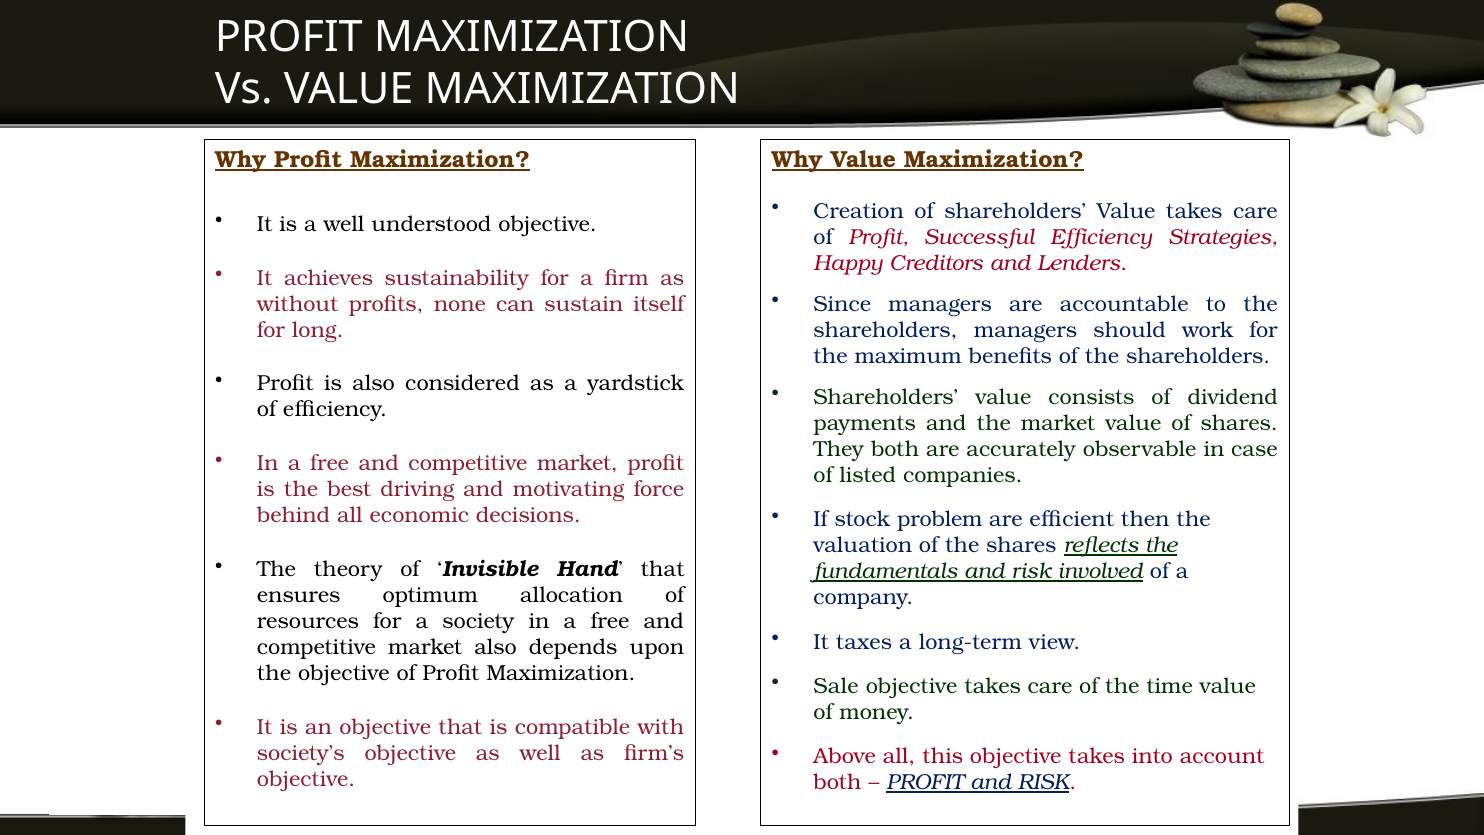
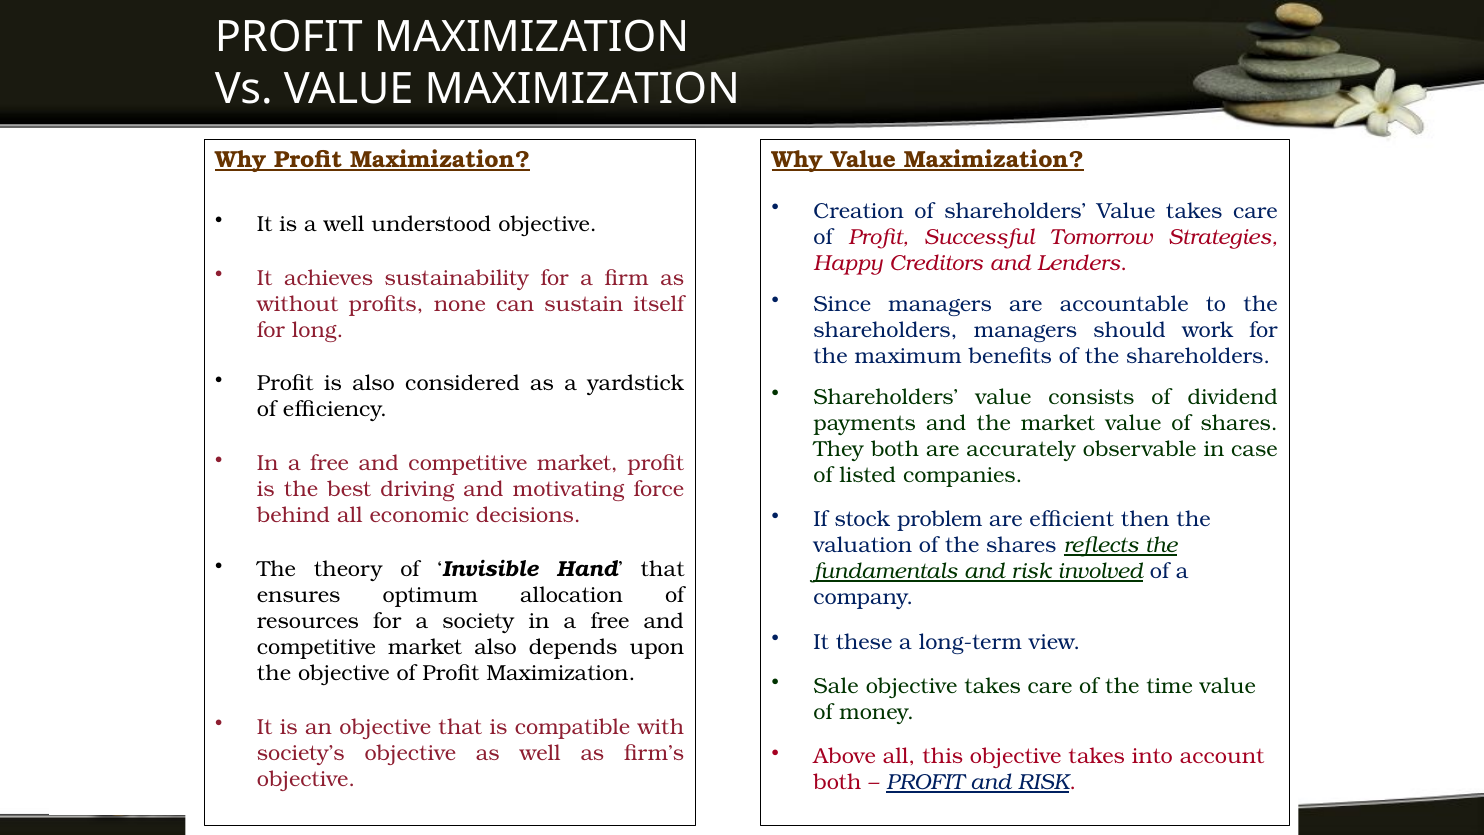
Successful Efficiency: Efficiency -> Tomorrow (1101, 237)
taxes: taxes -> these (864, 642)
